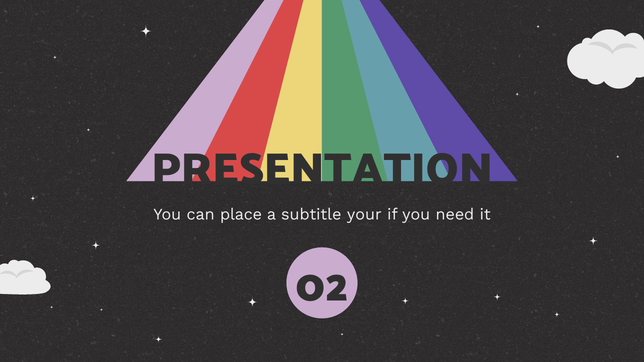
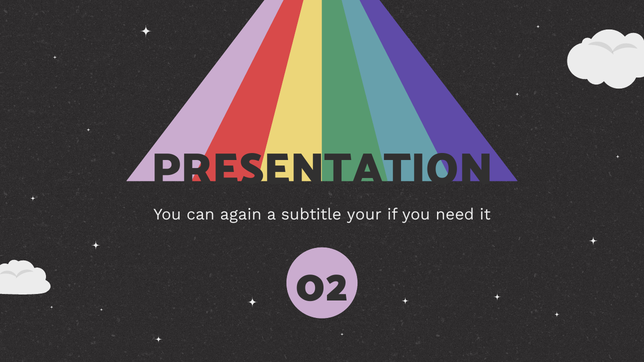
place: place -> again (241, 214)
